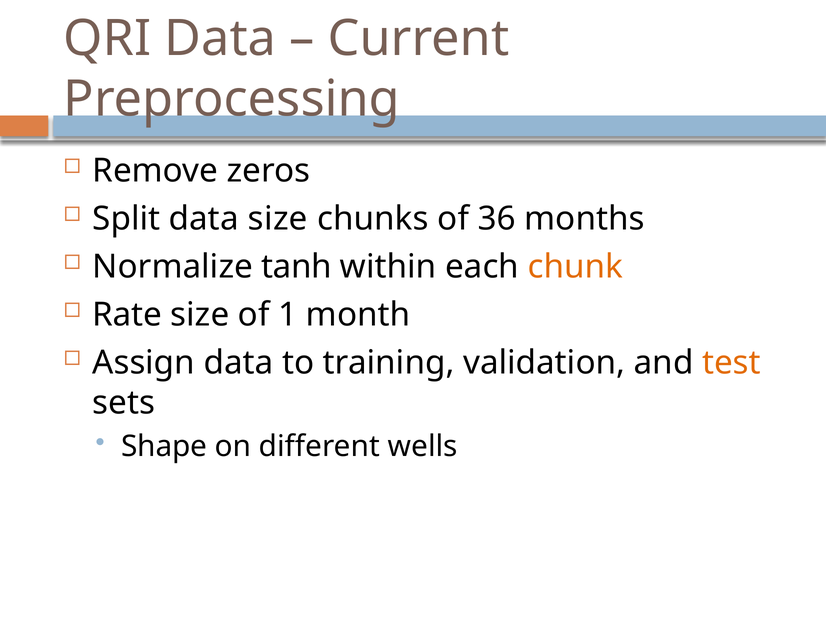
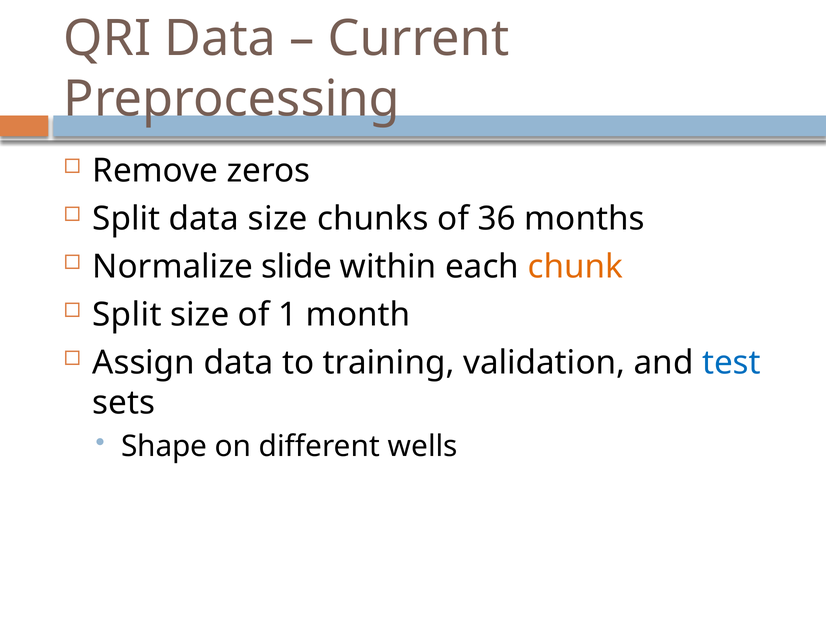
tanh: tanh -> slide (297, 267)
Rate: Rate -> Split (127, 315)
test colour: orange -> blue (732, 363)
